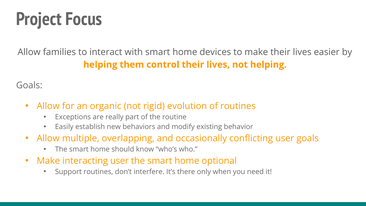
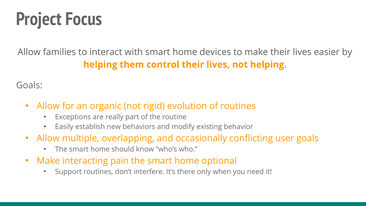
interacting user: user -> pain (119, 161)
